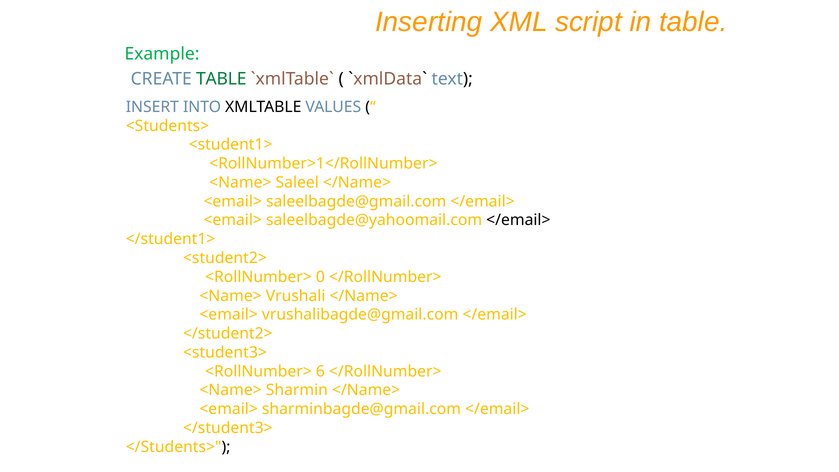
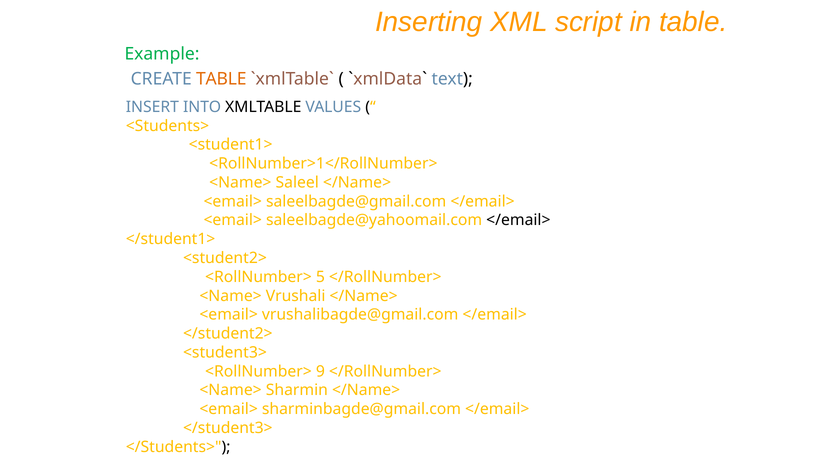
TABLE colour: green -> orange (221, 79)
0: 0 -> 5 (320, 277)
6: 6 -> 9 (320, 371)
